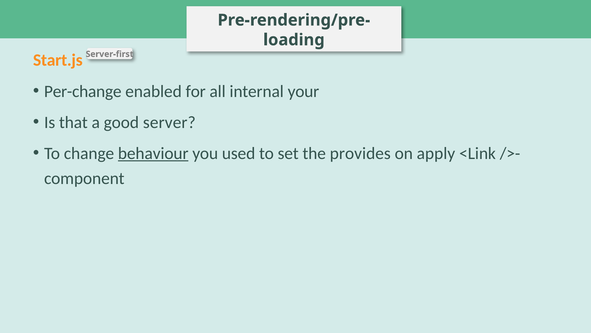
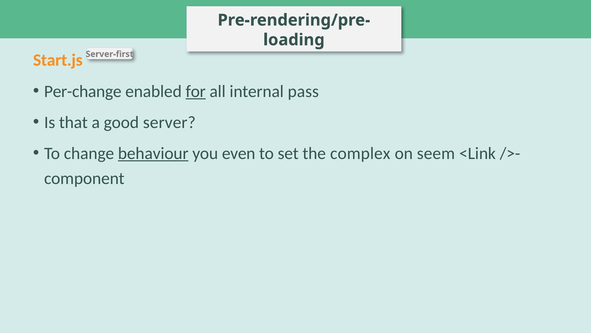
for underline: none -> present (196, 91)
your: your -> pass (303, 91)
used: used -> even (239, 153)
provides: provides -> complex (360, 153)
apply: apply -> seem (436, 153)
